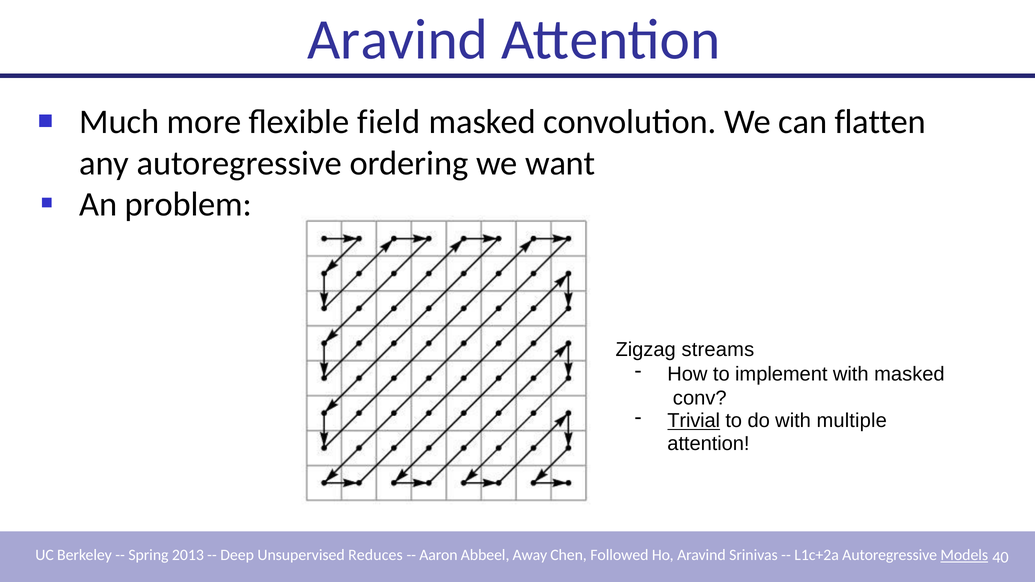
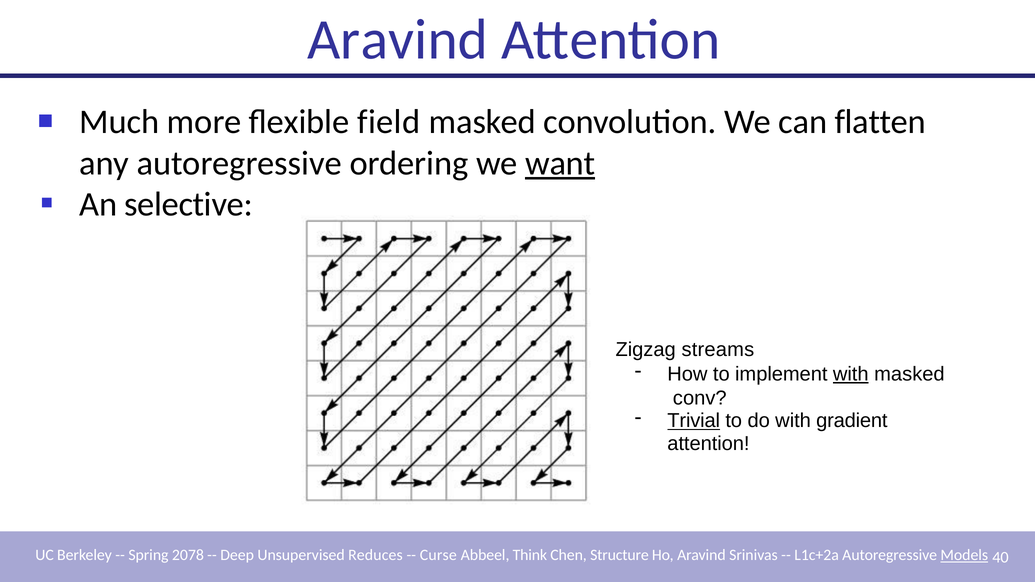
want underline: none -> present (560, 164)
problem: problem -> selective (189, 204)
with underline: none -> present (851, 374)
multiple: multiple -> gradient (852, 421)
2013: 2013 -> 2078 (188, 555)
Aaron: Aaron -> Curse (438, 555)
Away: Away -> Think (530, 555)
Followed: Followed -> Structure (619, 555)
